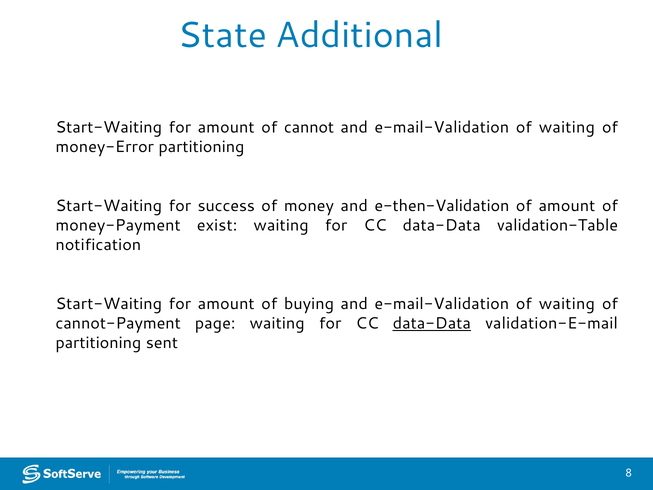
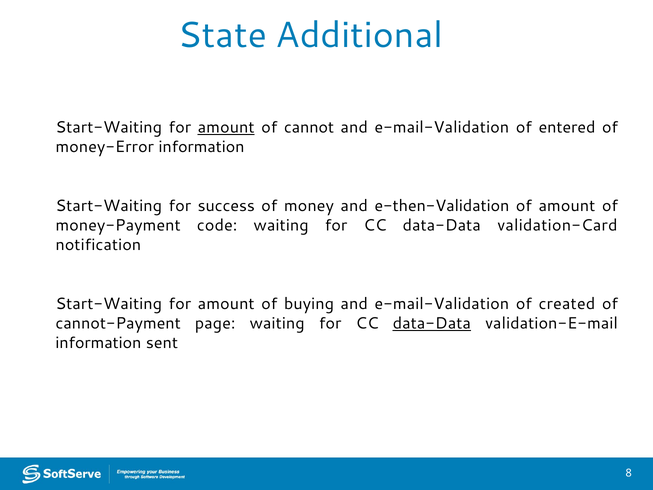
amount underline: none -> present (226, 127)
waiting: waiting -> entered (567, 127)
money-Error partitioning: partitioning -> information (201, 147)
exist: exist -> code (217, 225)
validation-Table: validation-Table -> validation-Card (557, 225)
waiting: waiting -> created (567, 304)
partitioning: partitioning -> information (98, 343)
